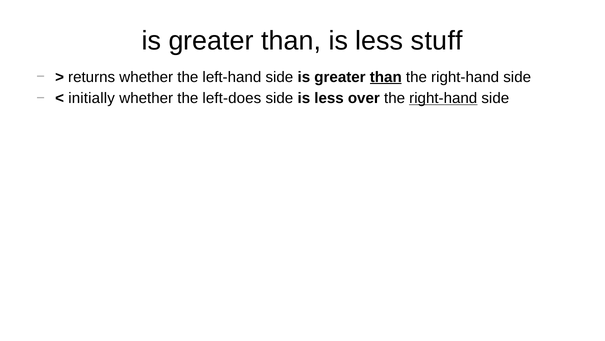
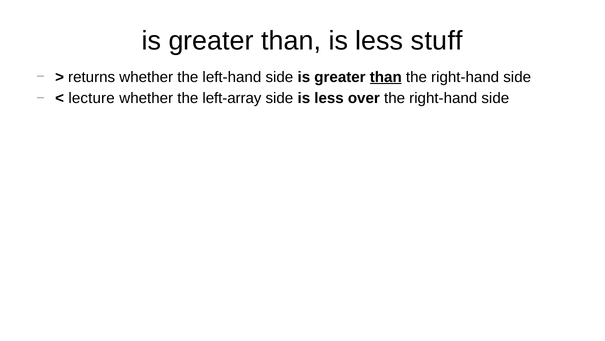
initially: initially -> lecture (92, 98)
left-does: left-does -> left-array (232, 98)
right-hand underline: present -> none (443, 98)
